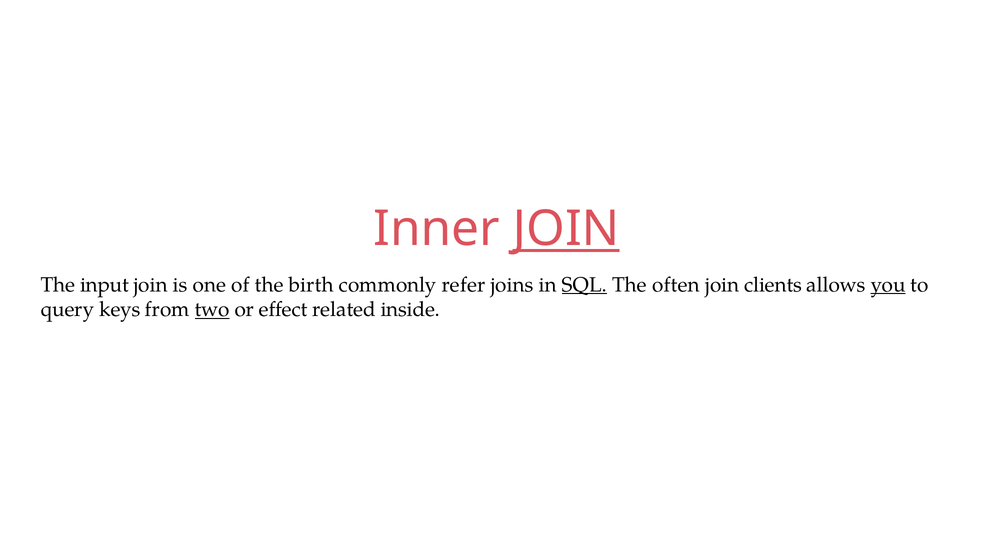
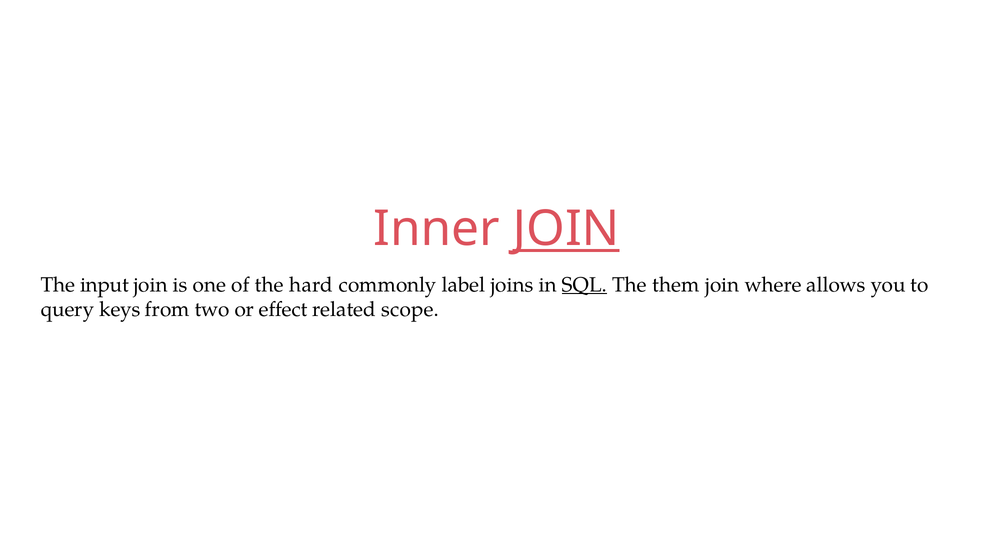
birth: birth -> hard (311, 285)
refer: refer -> label (464, 285)
often: often -> them (676, 285)
clients: clients -> where (773, 285)
you underline: present -> none (888, 285)
two underline: present -> none (212, 310)
inside: inside -> scope (410, 310)
